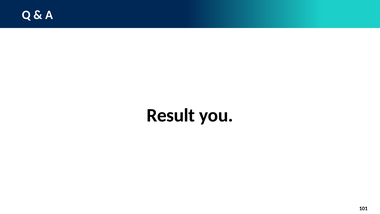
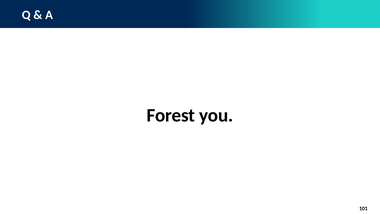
Result: Result -> Forest (171, 115)
